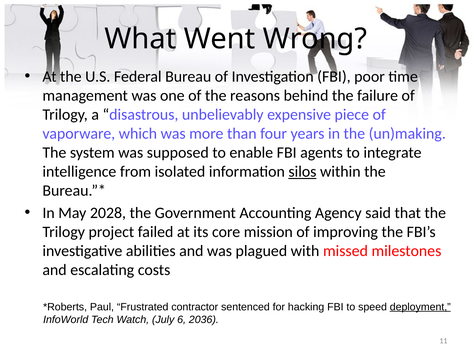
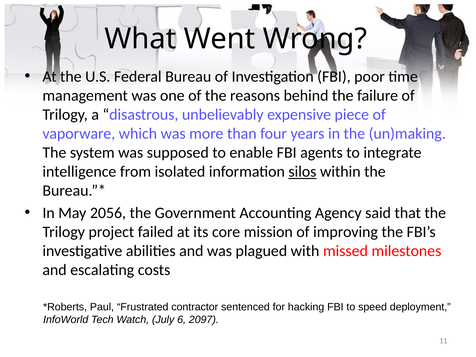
2028: 2028 -> 2056 (108, 213)
deployment underline: present -> none (420, 307)
2036: 2036 -> 2097 (204, 320)
